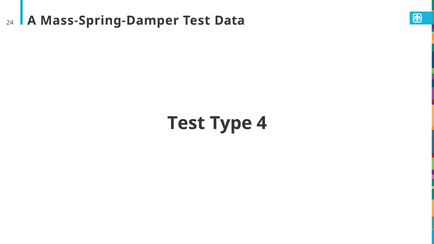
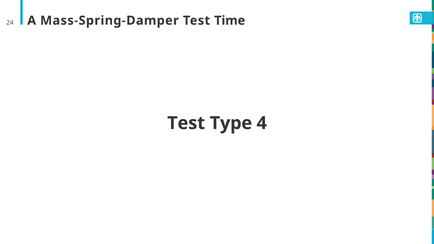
Data: Data -> Time (230, 21)
